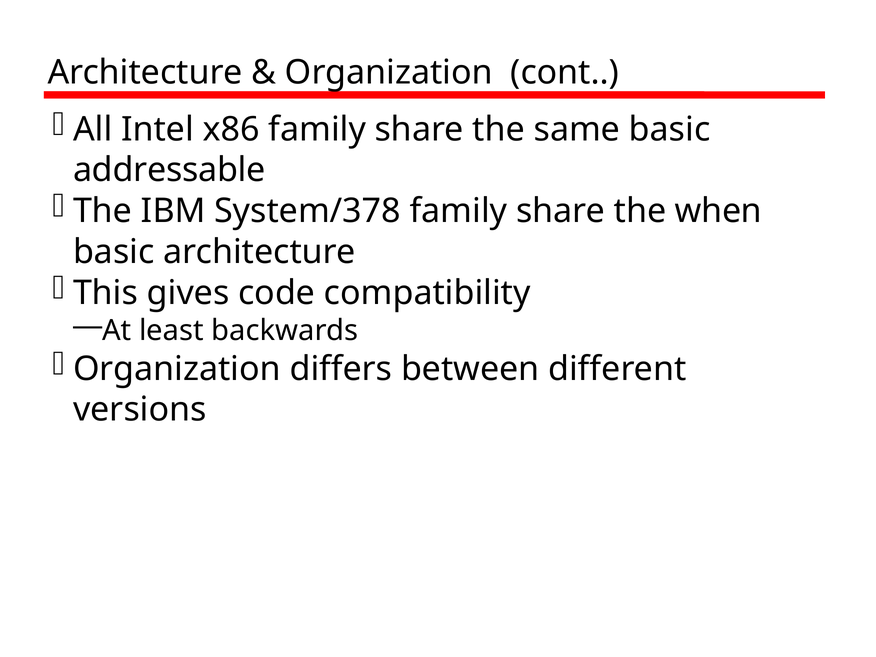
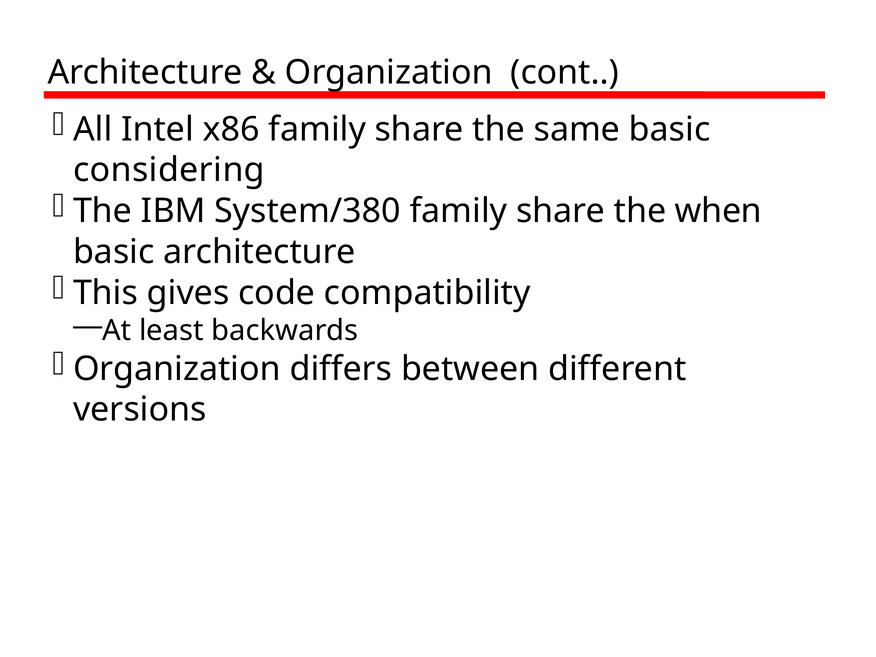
addressable: addressable -> considering (169, 170)
System/378: System/378 -> System/380 (308, 211)
